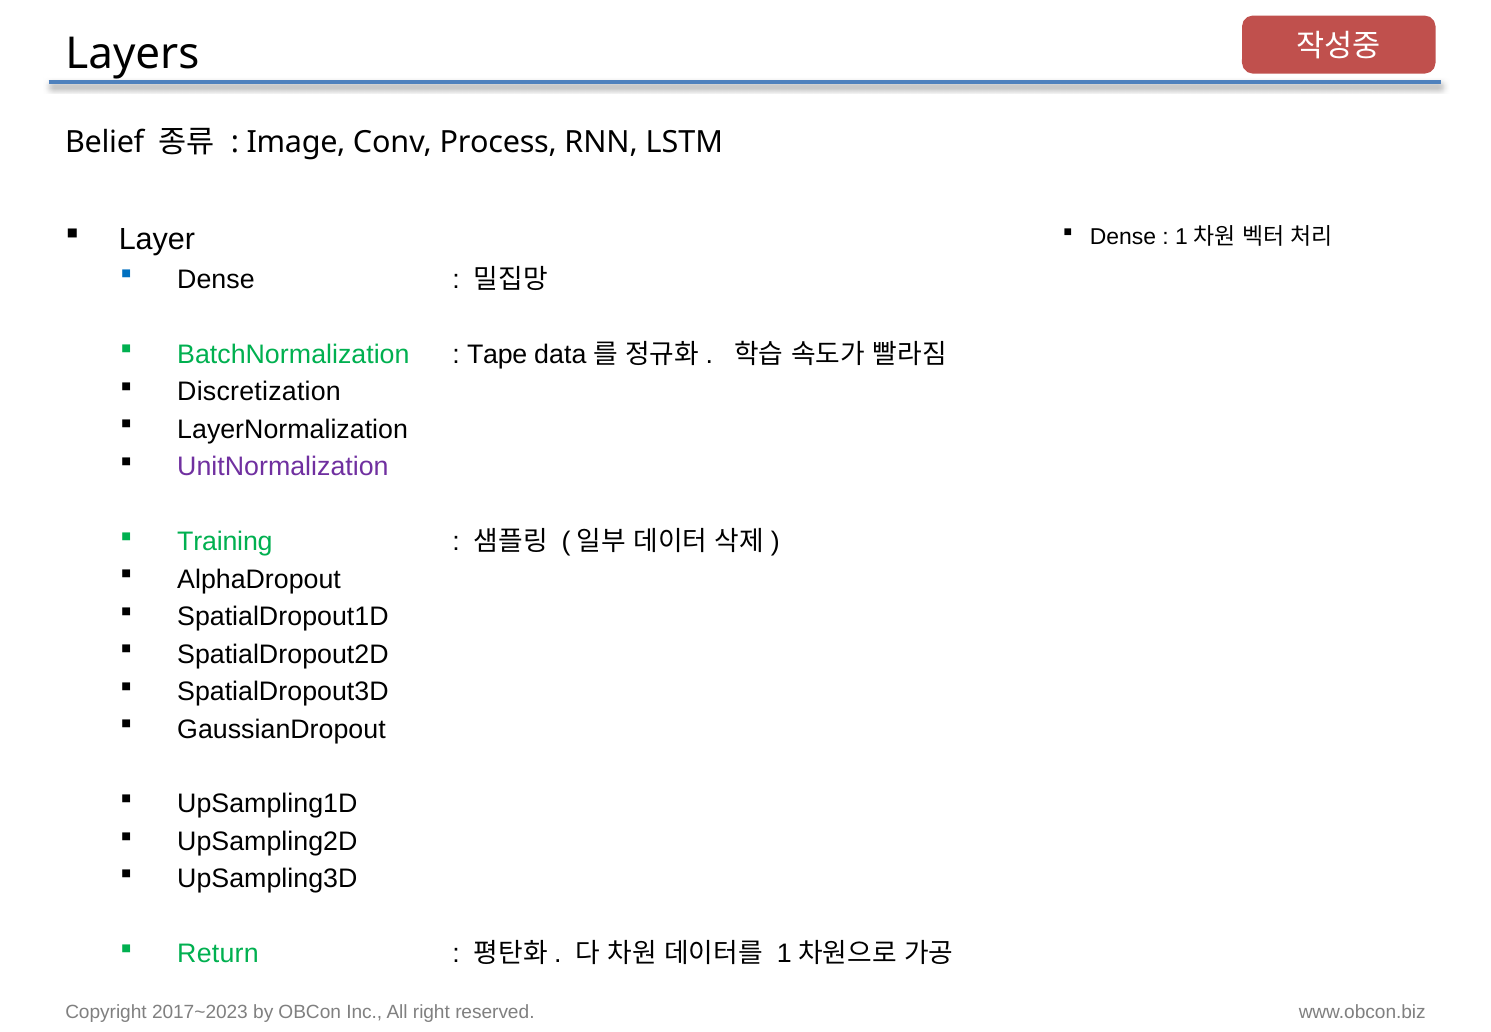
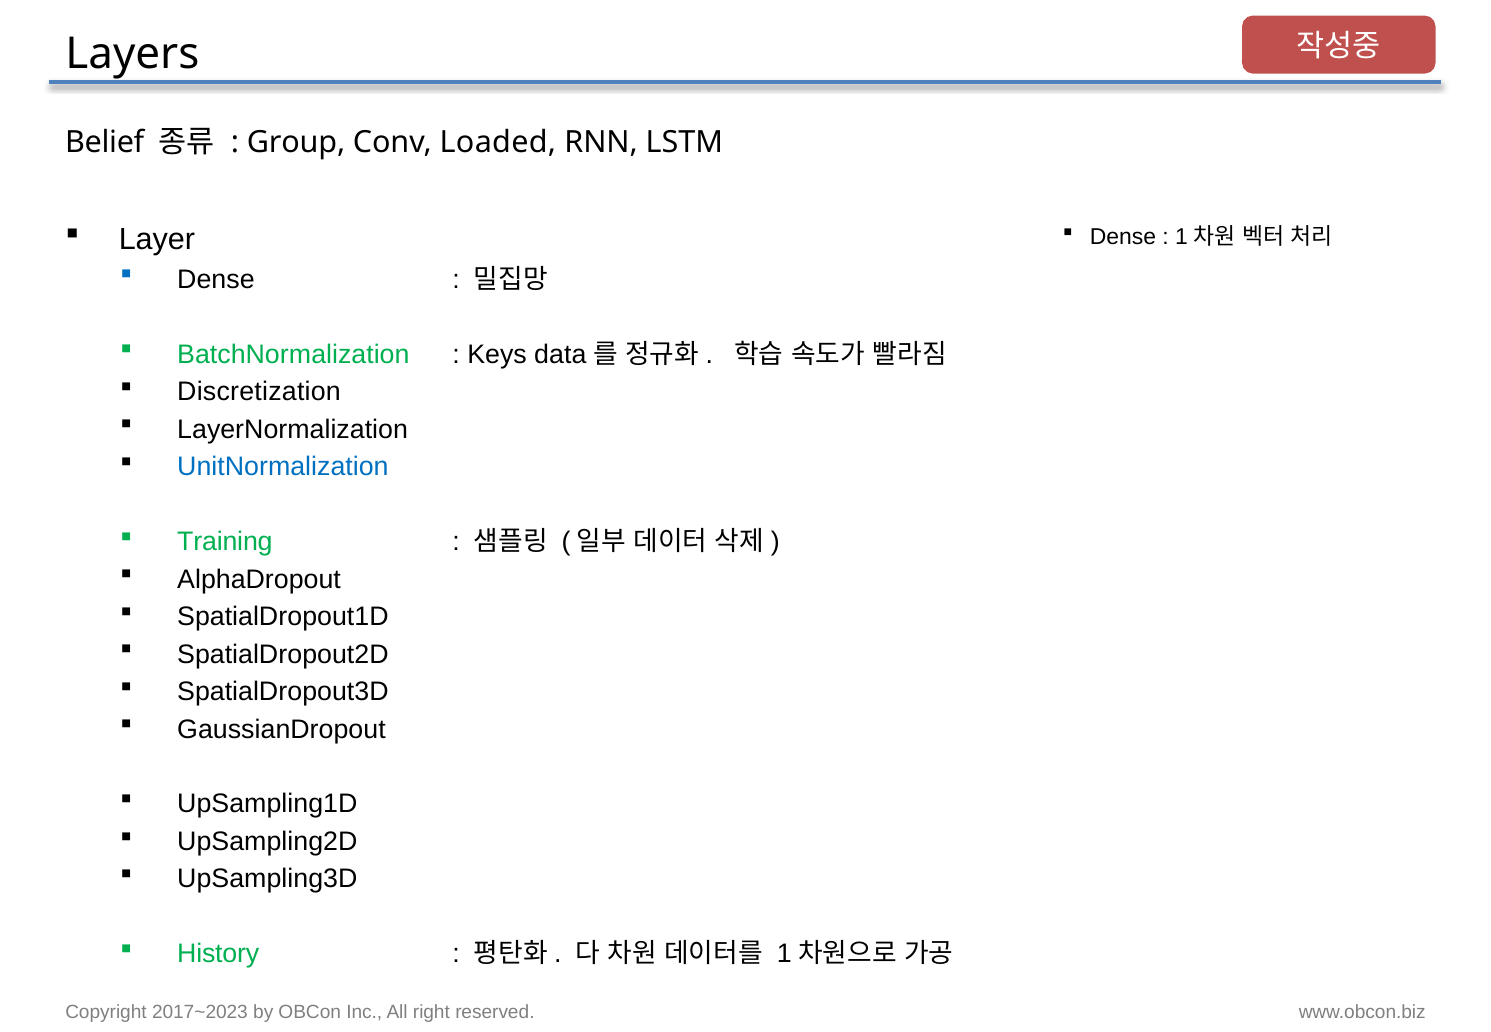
Image: Image -> Group (296, 142)
Process: Process -> Loaded (498, 142)
Tape: Tape -> Keys (497, 354)
UnitNormalization colour: purple -> blue (283, 467)
Return: Return -> History (218, 954)
